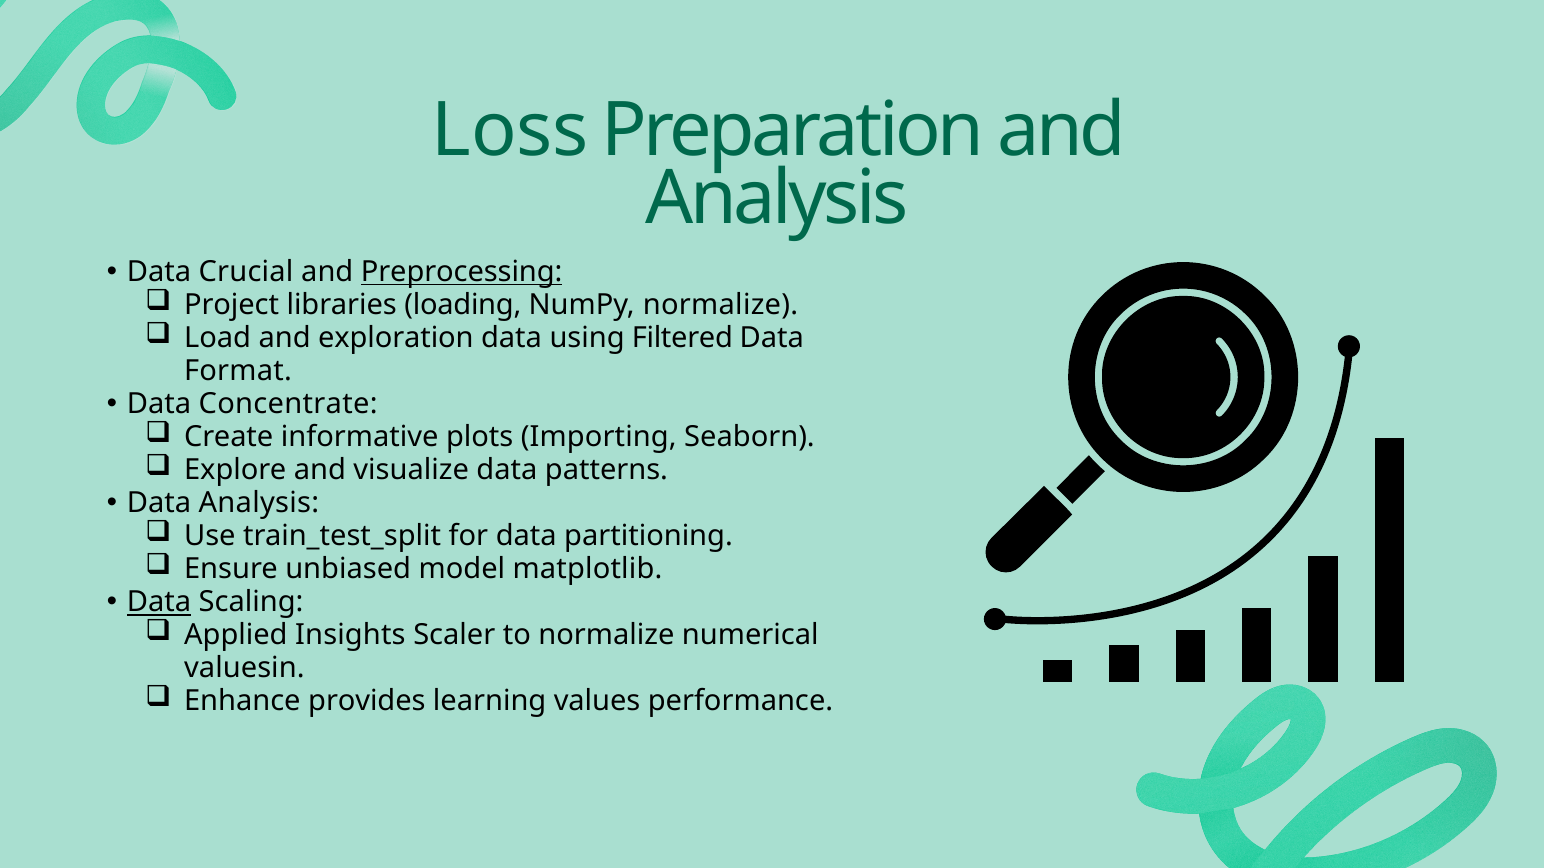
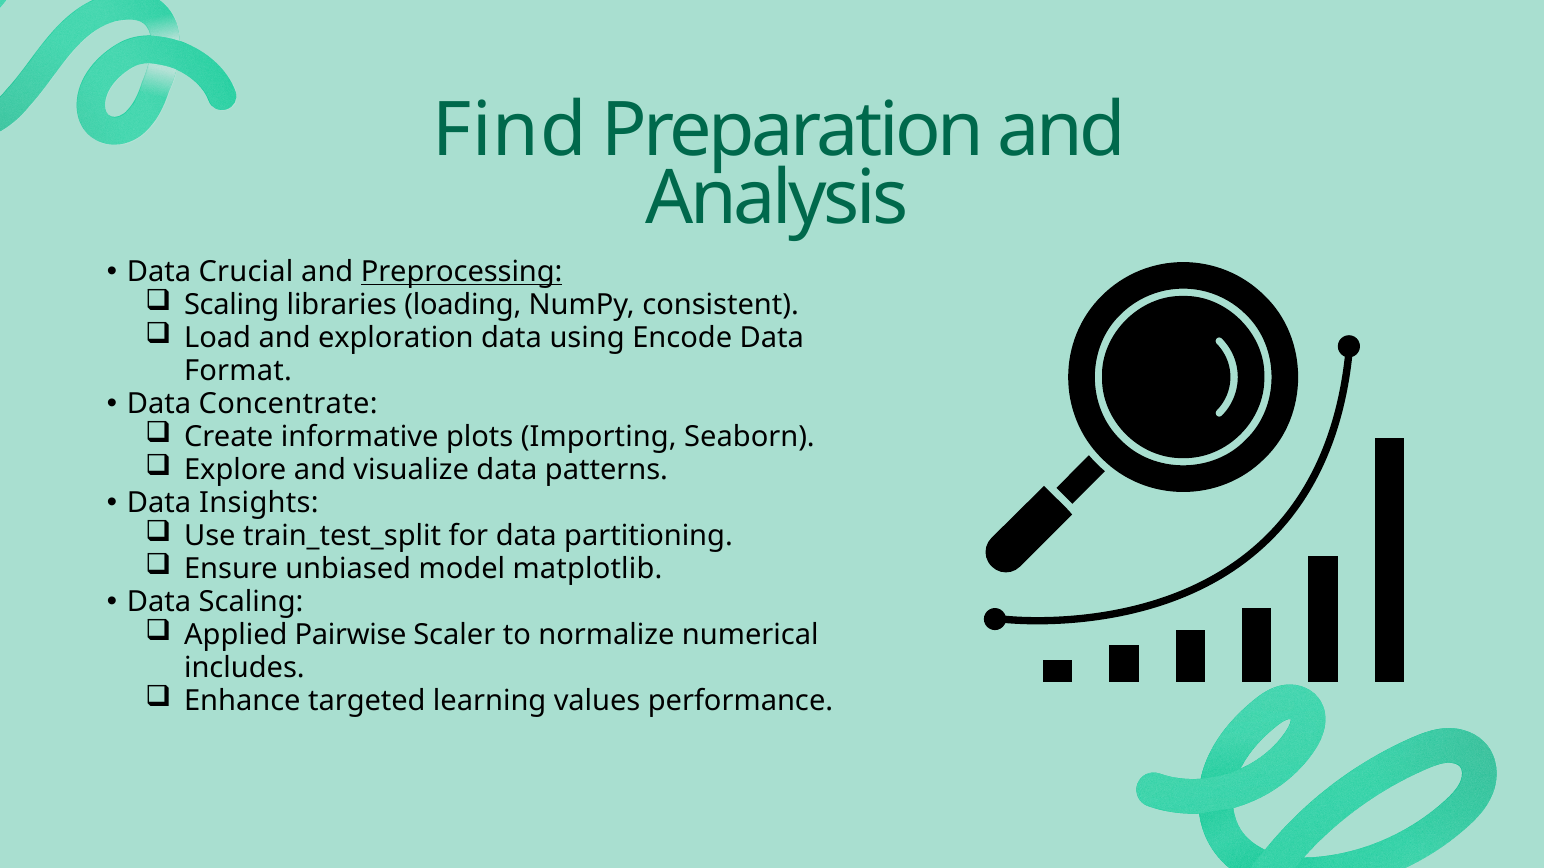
Loss: Loss -> Find (510, 131)
Project: Project -> Scaling (232, 305)
NumPy normalize: normalize -> consistent (721, 305)
Filtered: Filtered -> Encode (682, 338)
Data Analysis: Analysis -> Insights (259, 504)
Data underline: present -> none (159, 603)
Insights: Insights -> Pairwise (351, 636)
valuesin: valuesin -> includes (244, 669)
provides: provides -> targeted (367, 702)
